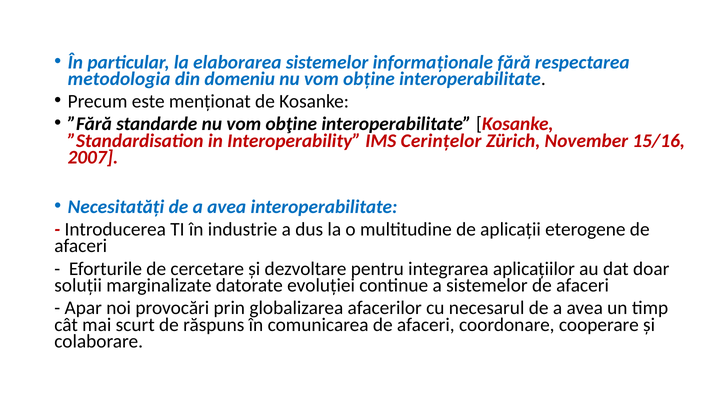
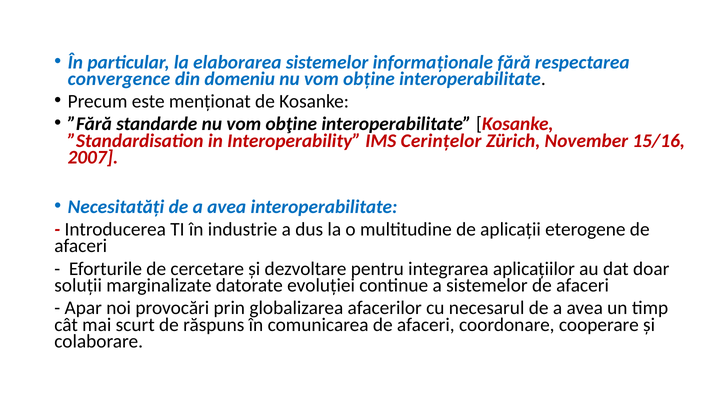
metodologia: metodologia -> convergence (119, 79)
